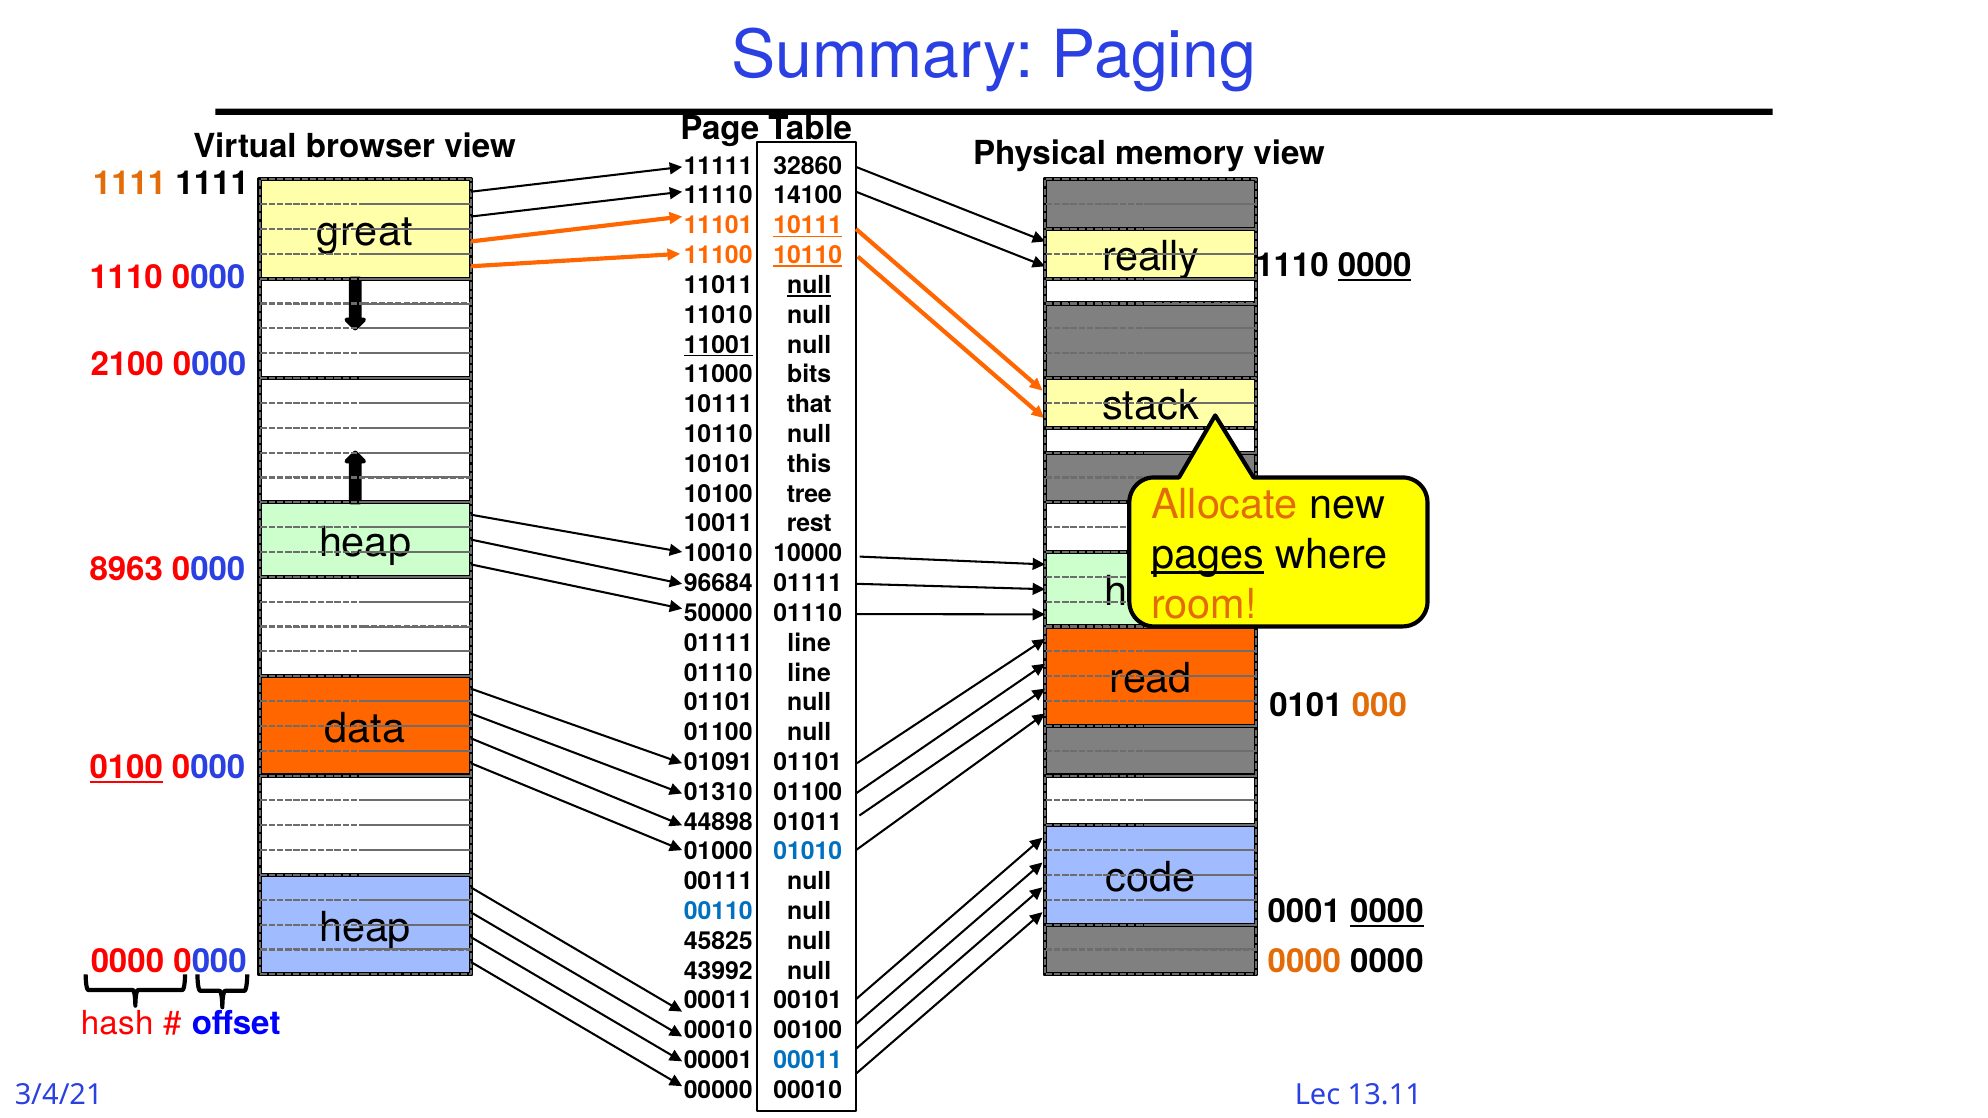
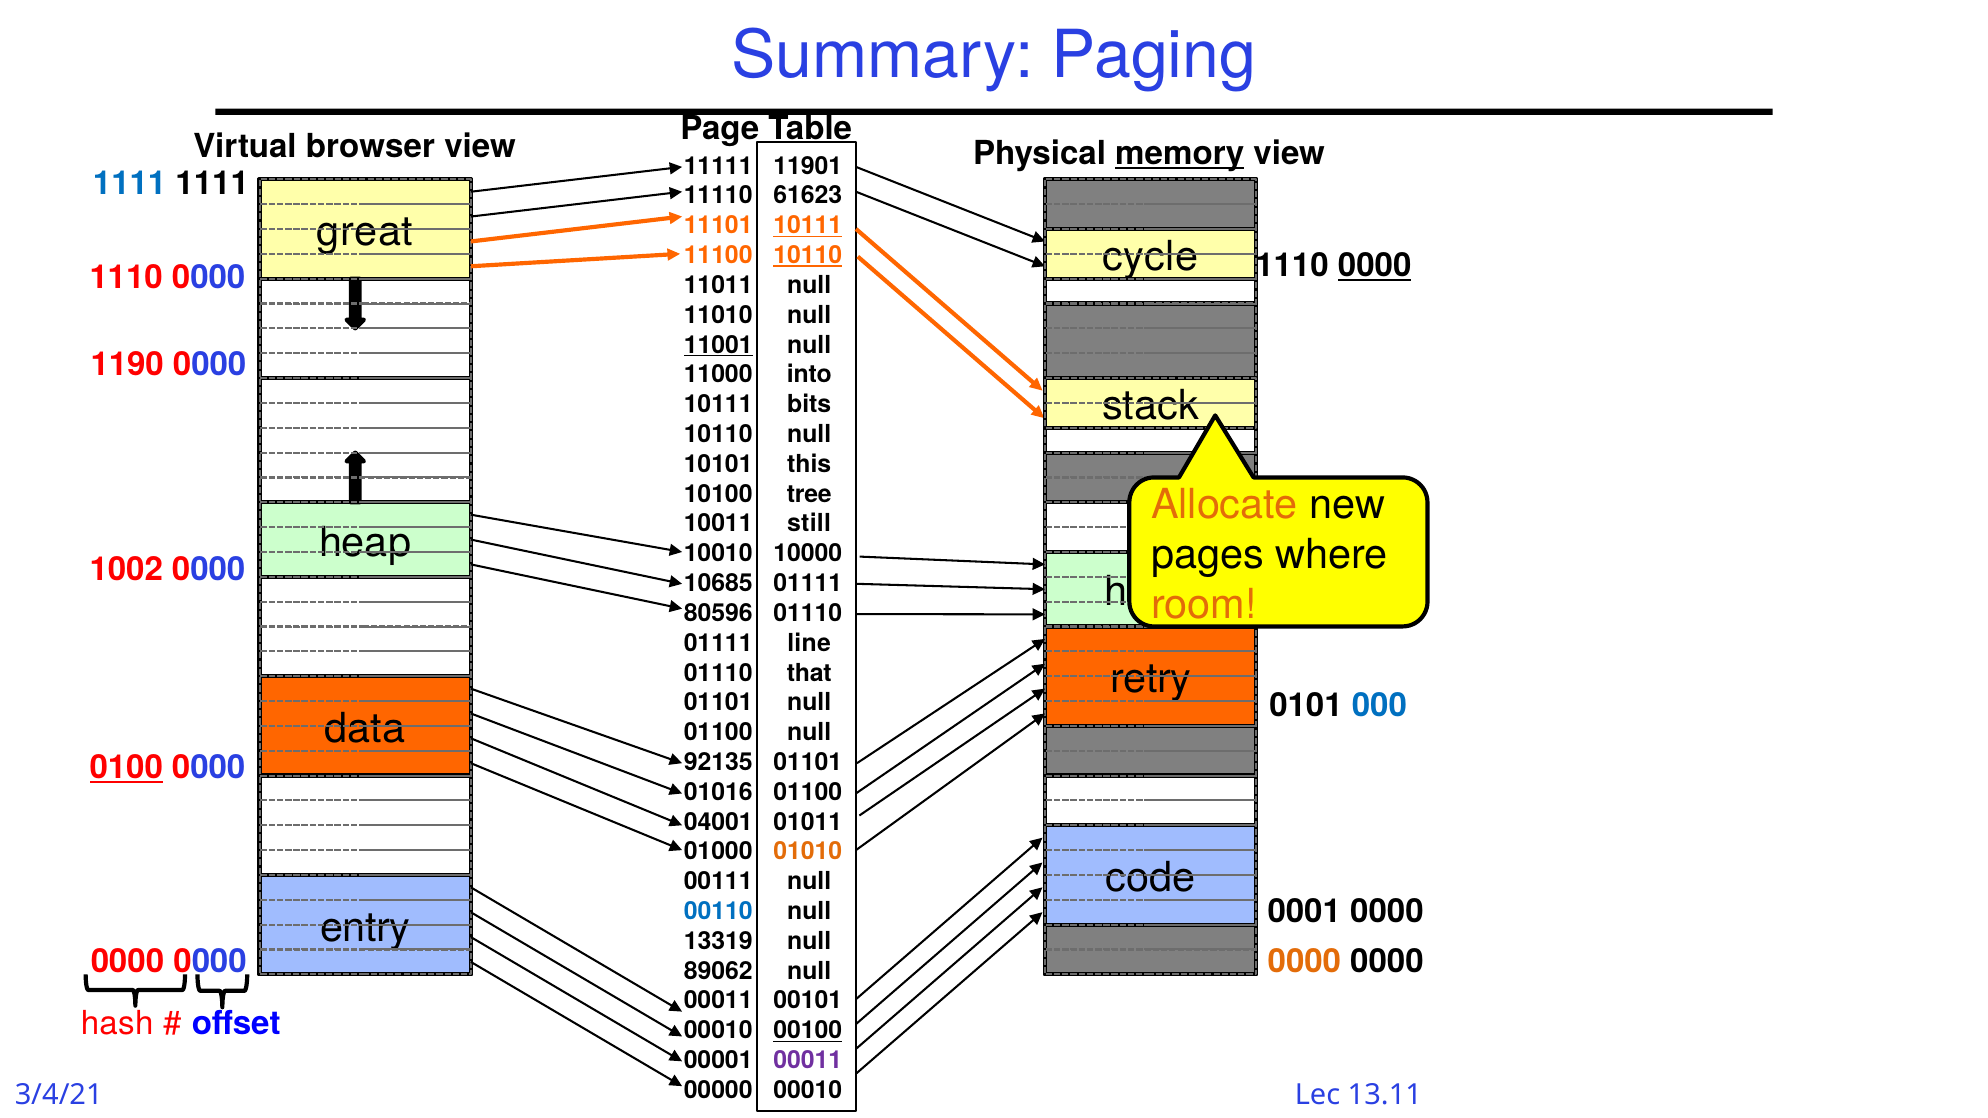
memory underline: none -> present (1180, 154)
32860: 32860 -> 11901 (808, 166)
1111 colour: orange -> blue (130, 184)
14100: 14100 -> 61623 (808, 196)
really: really -> cycle (1150, 257)
null underline: present -> none (809, 285)
2100: 2100 -> 1190 (127, 365)
bits: bits -> into (809, 375)
that: that -> bits (809, 405)
rest: rest -> still (809, 524)
pages underline: present -> none (1208, 555)
8963: 8963 -> 1002 (126, 569)
96684: 96684 -> 10685 (718, 584)
50000: 50000 -> 80596 (718, 613)
read: read -> retry (1151, 679)
01110 line: line -> that (809, 673)
000 colour: orange -> blue (1379, 706)
01091: 01091 -> 92135 (718, 762)
01310: 01310 -> 01016 (718, 792)
44898: 44898 -> 04001 (718, 822)
01010 colour: blue -> orange (808, 852)
0000 underline: present -> none (1387, 912)
heap: heap -> entry (365, 928)
45825: 45825 -> 13319 (718, 941)
43992: 43992 -> 89062 (718, 971)
00100 underline: none -> present (808, 1031)
00011 colour: blue -> purple (808, 1061)
